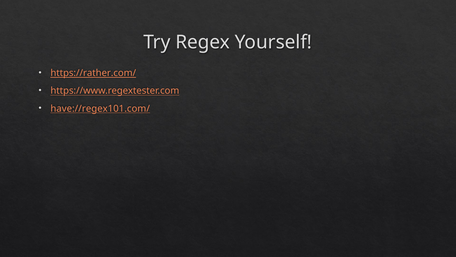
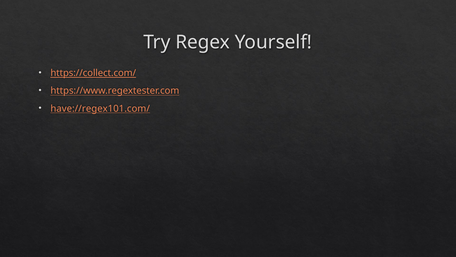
https://rather.com/: https://rather.com/ -> https://collect.com/ (93, 73)
